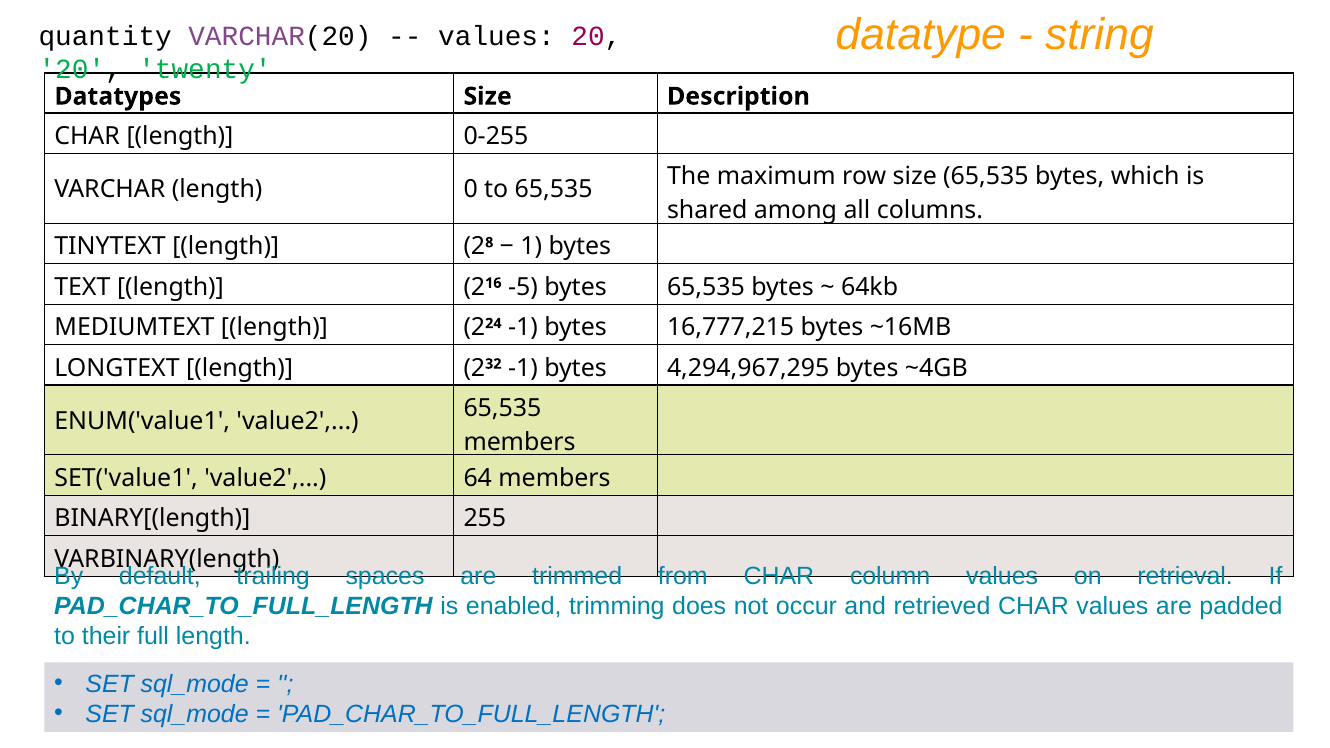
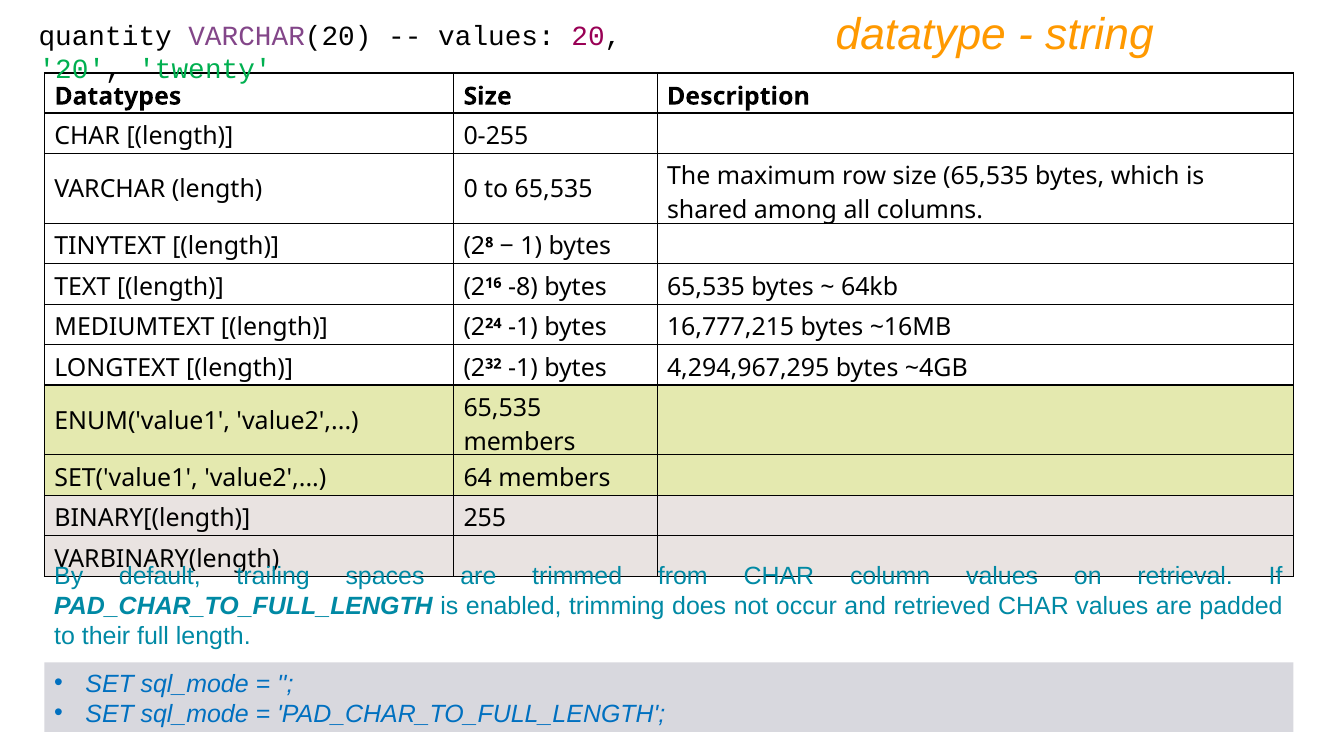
-5: -5 -> -8 (523, 287)
